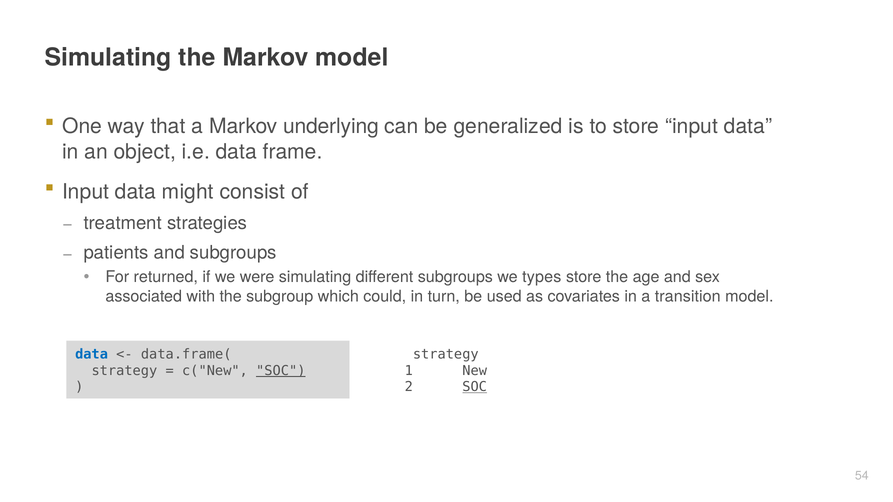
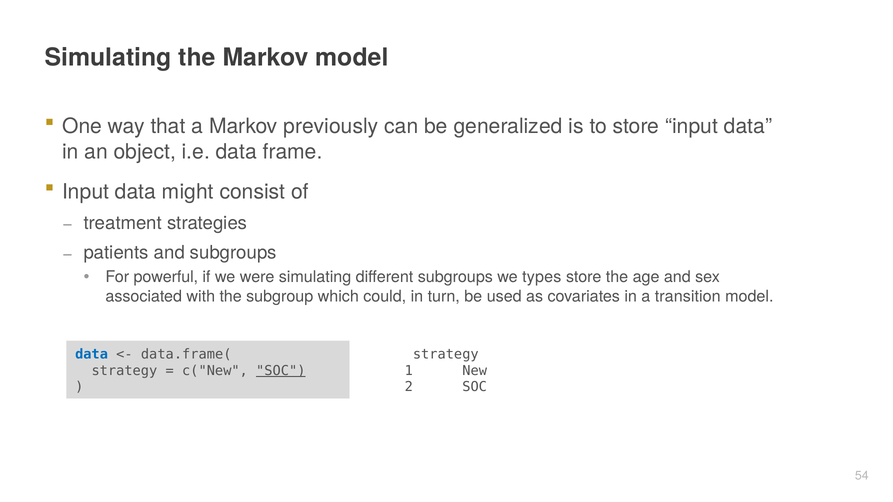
underlying: underlying -> previously (331, 127)
returned: returned -> powerful (166, 277)
SOC underline: present -> none (475, 387)
